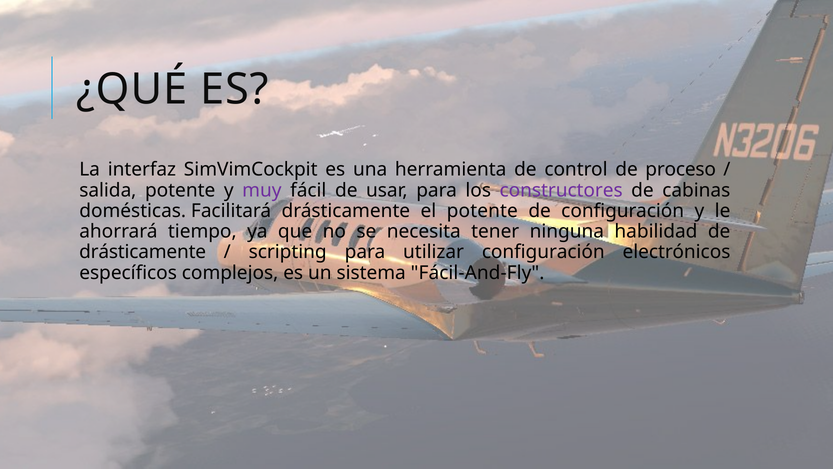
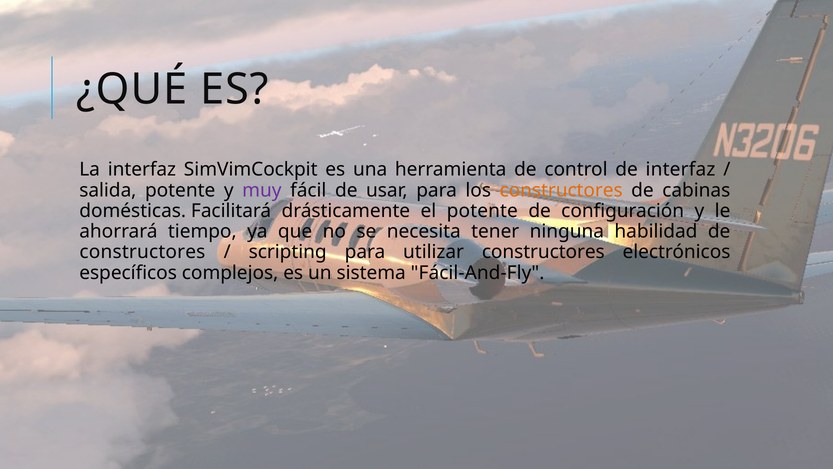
de proceso: proceso -> interfaz (680, 169)
constructores colour: purple -> orange (561, 190)
drásticamente: drásticamente -> constructores (142, 252)
utilizar configuración: configuración -> constructores (543, 252)
